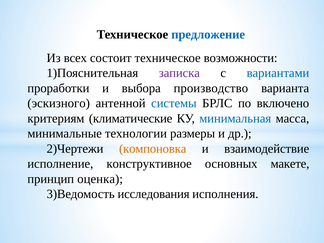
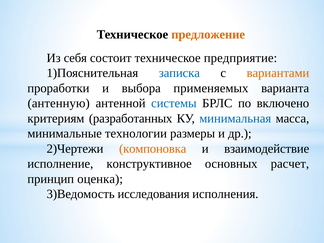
предложение colour: blue -> orange (208, 34)
всех: всех -> себя (75, 58)
возможности: возможности -> предприятие (241, 58)
записка colour: purple -> blue (179, 73)
вариантами colour: blue -> orange (278, 73)
производство: производство -> применяемых (211, 88)
эскизного: эскизного -> антенную (59, 103)
климатические: климатические -> разработанных (131, 118)
макете: макете -> расчет (290, 164)
